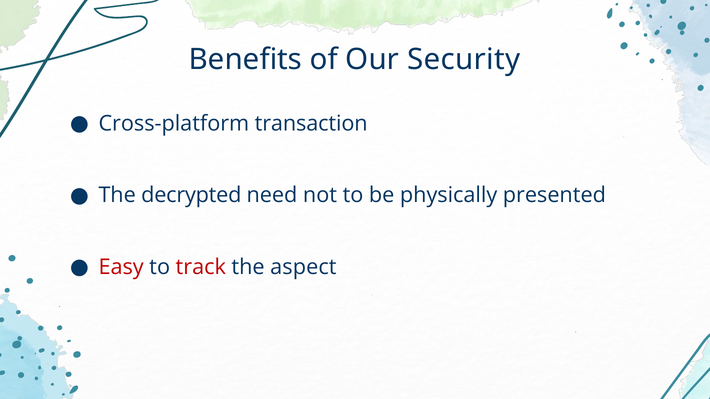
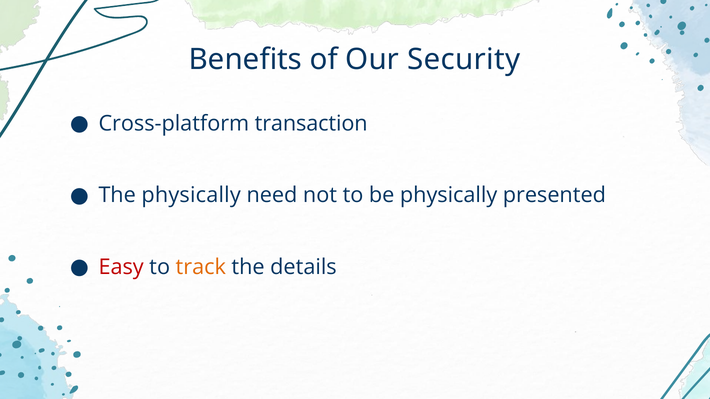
The decrypted: decrypted -> physically (191, 195)
track colour: red -> orange (201, 267)
aspect: aspect -> details (303, 267)
